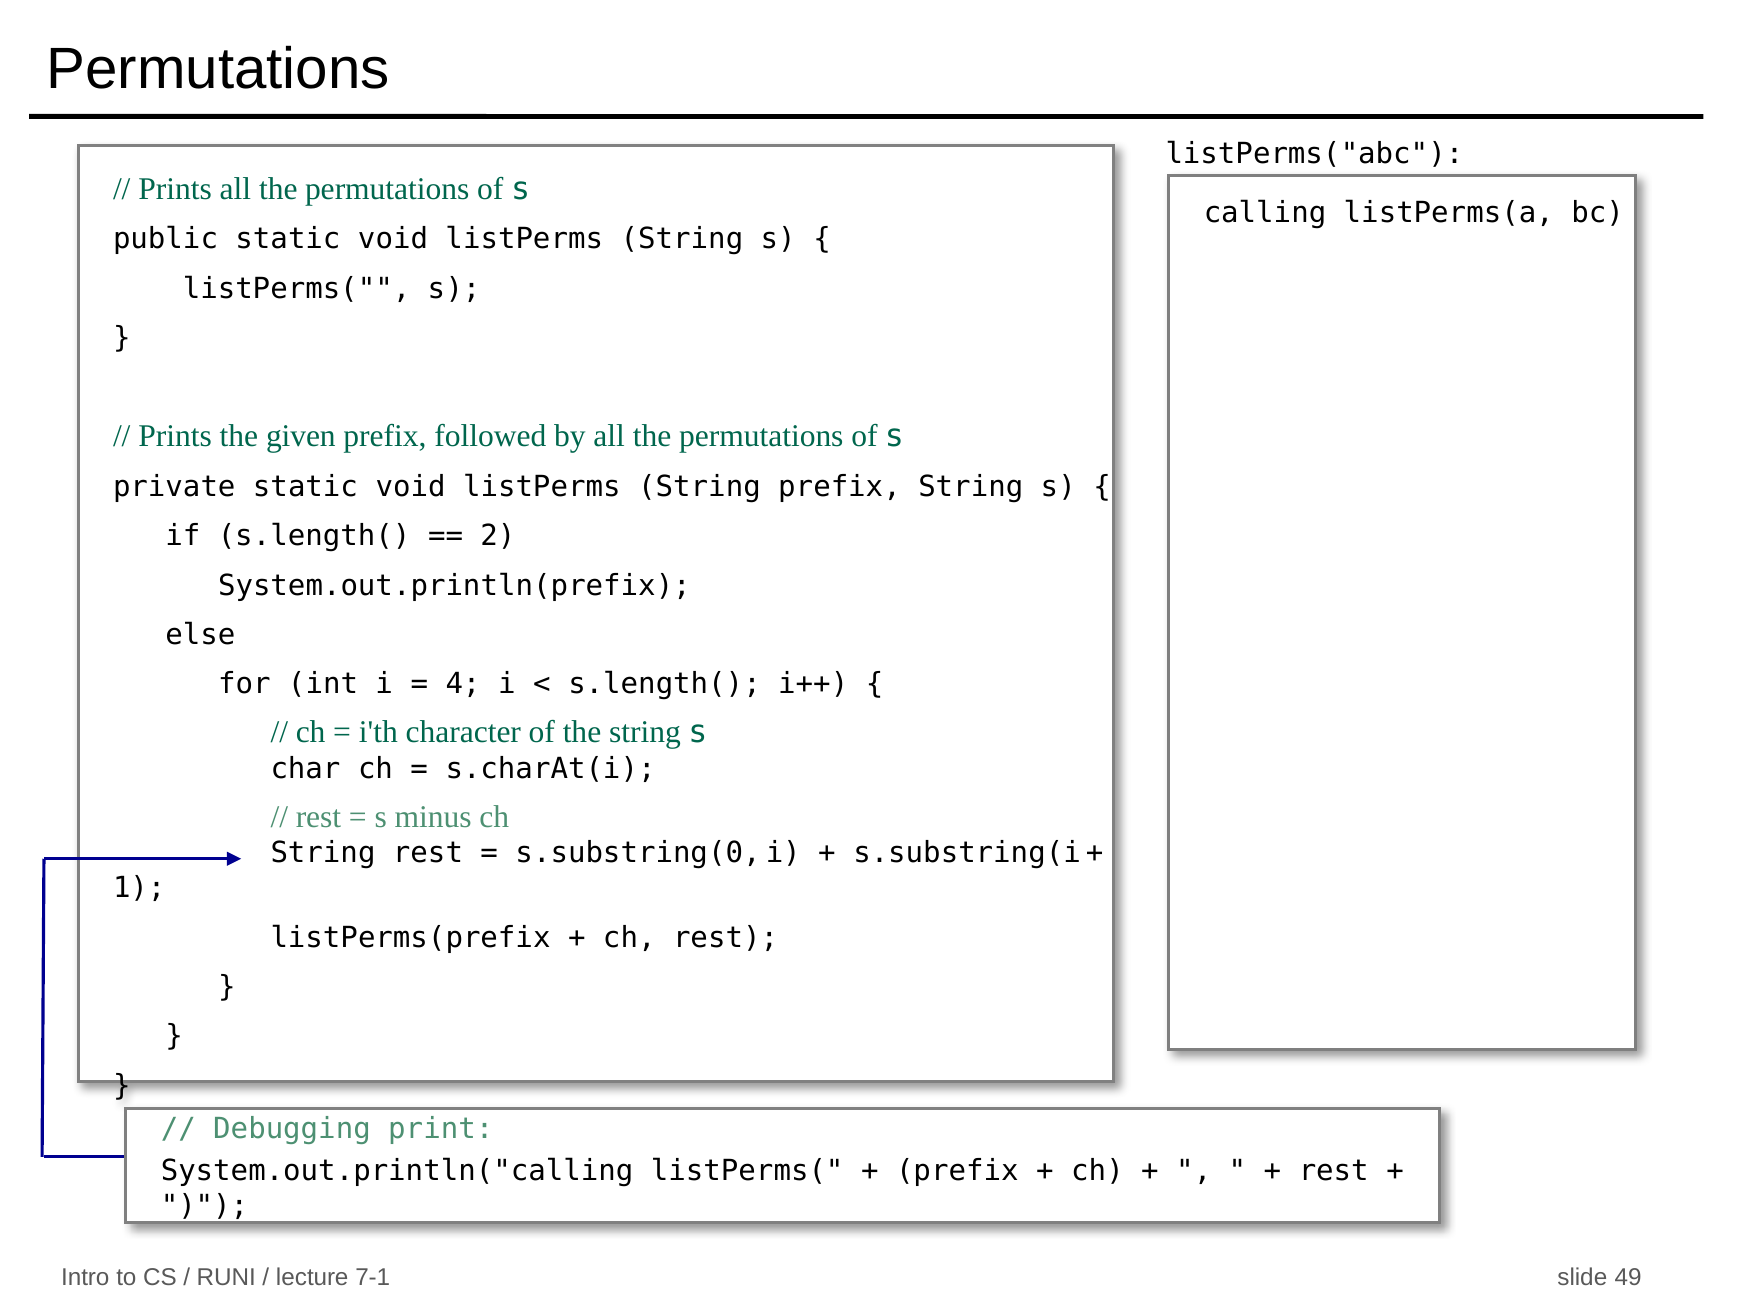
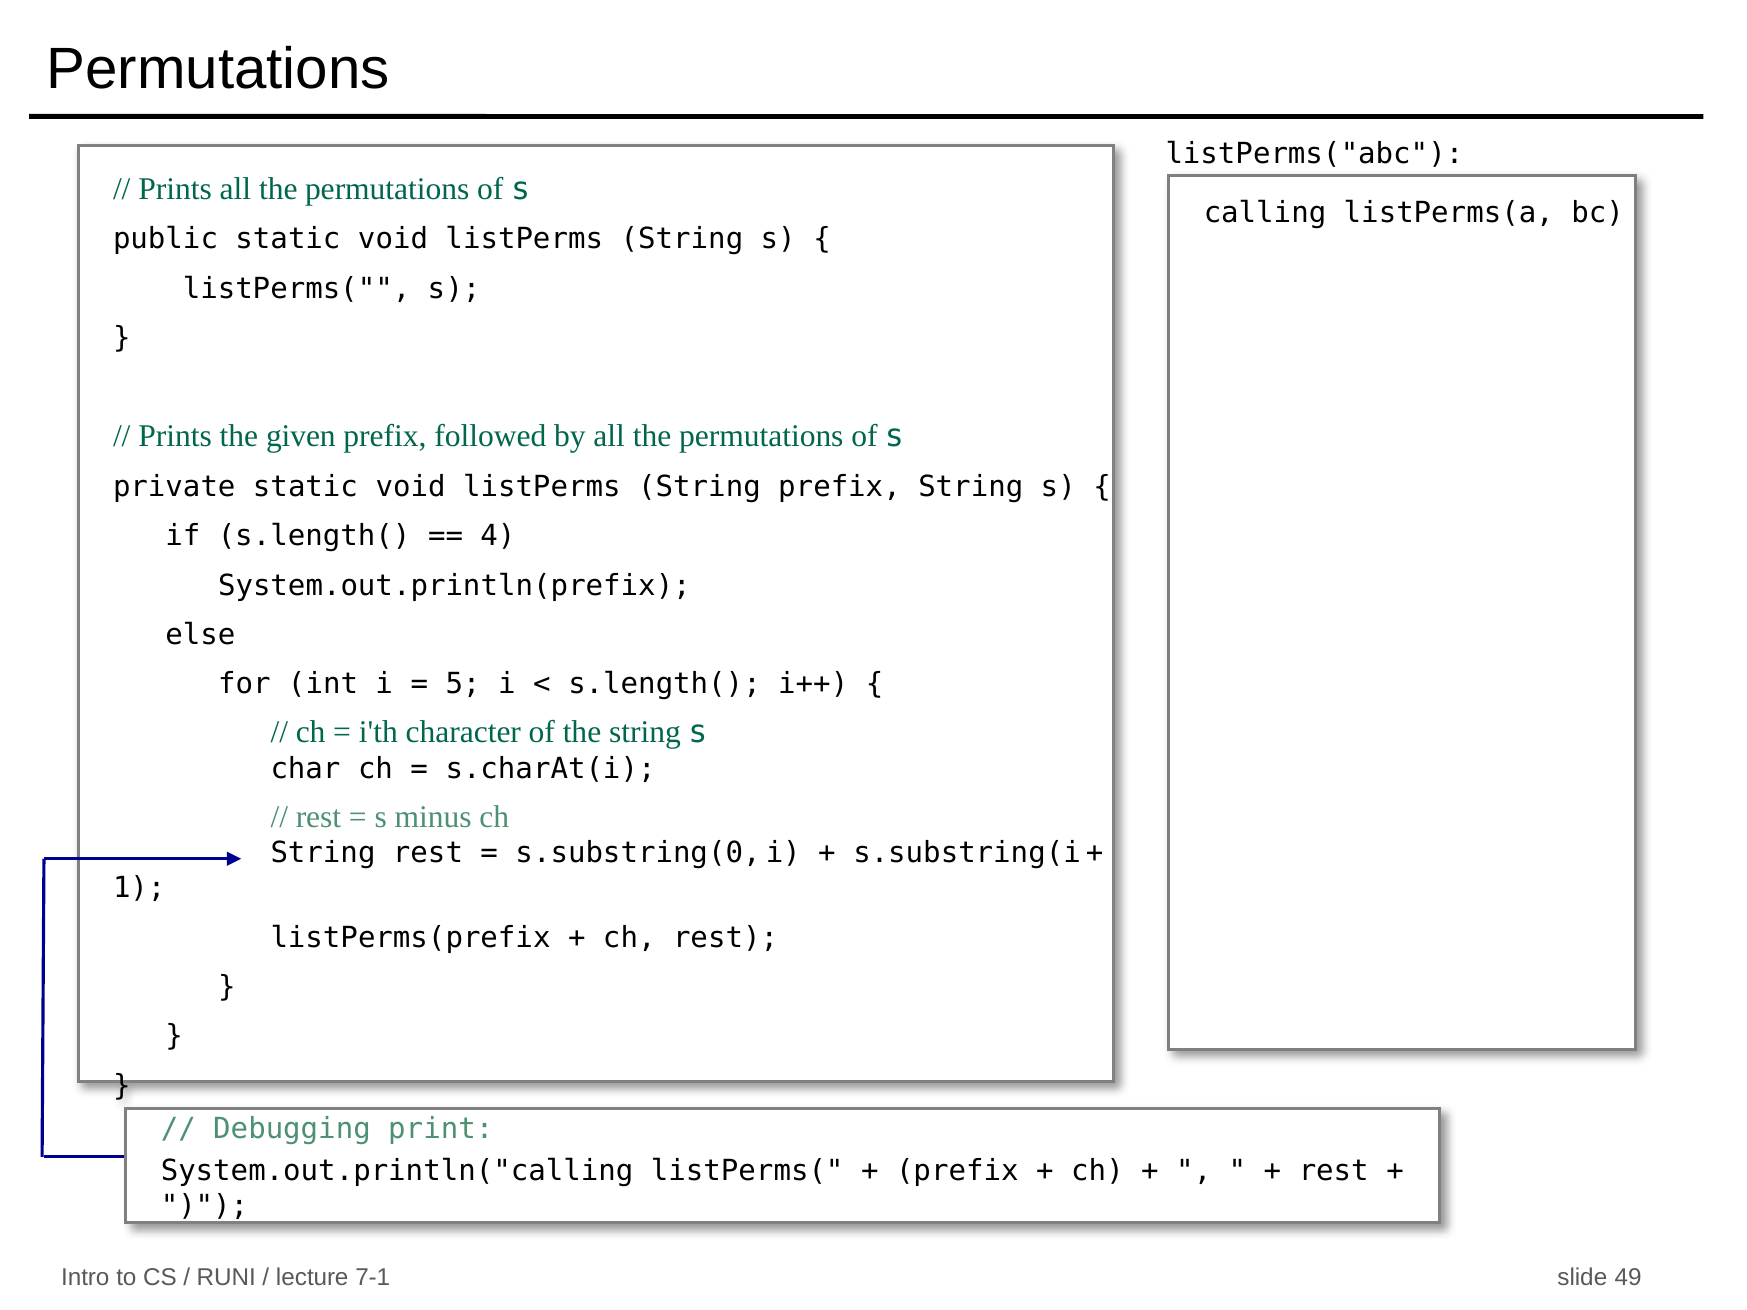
2: 2 -> 4 (498, 536)
4: 4 -> 5 (463, 684)
